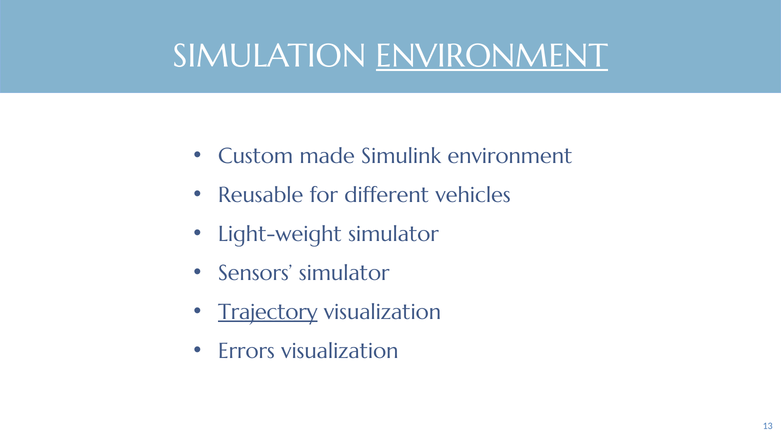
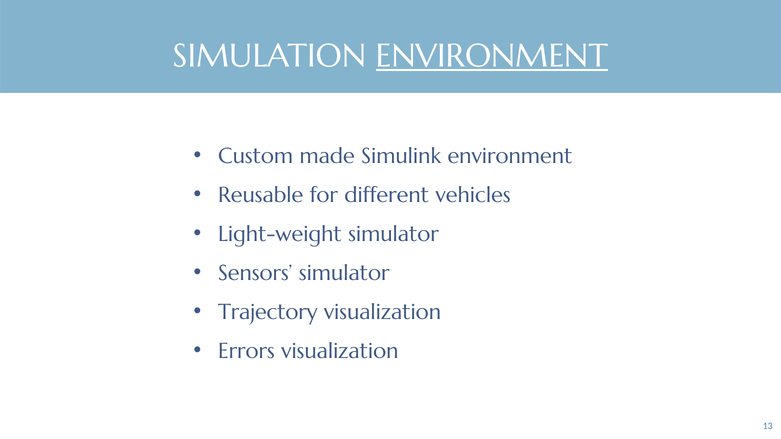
Trajectory underline: present -> none (268, 312)
